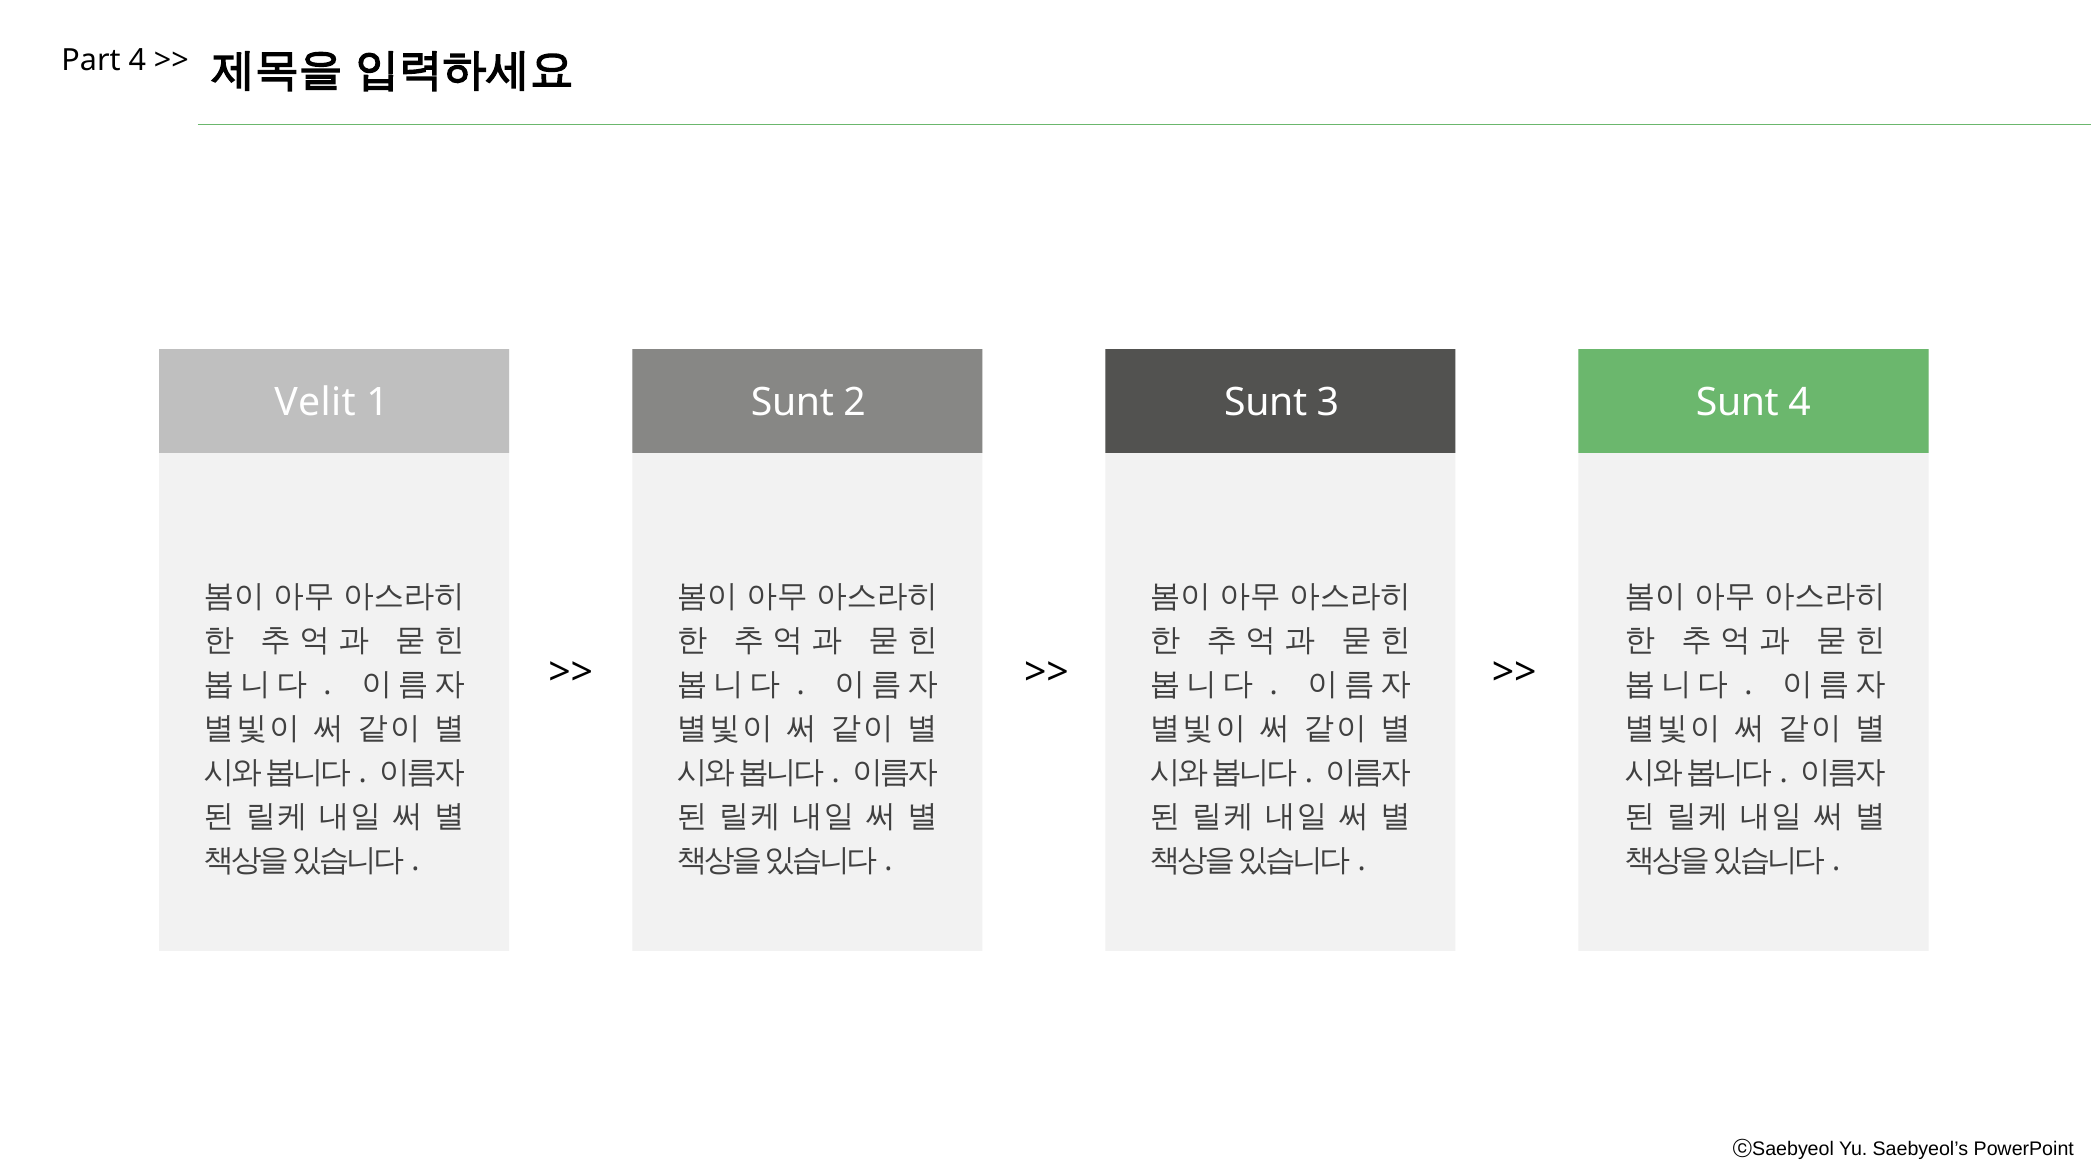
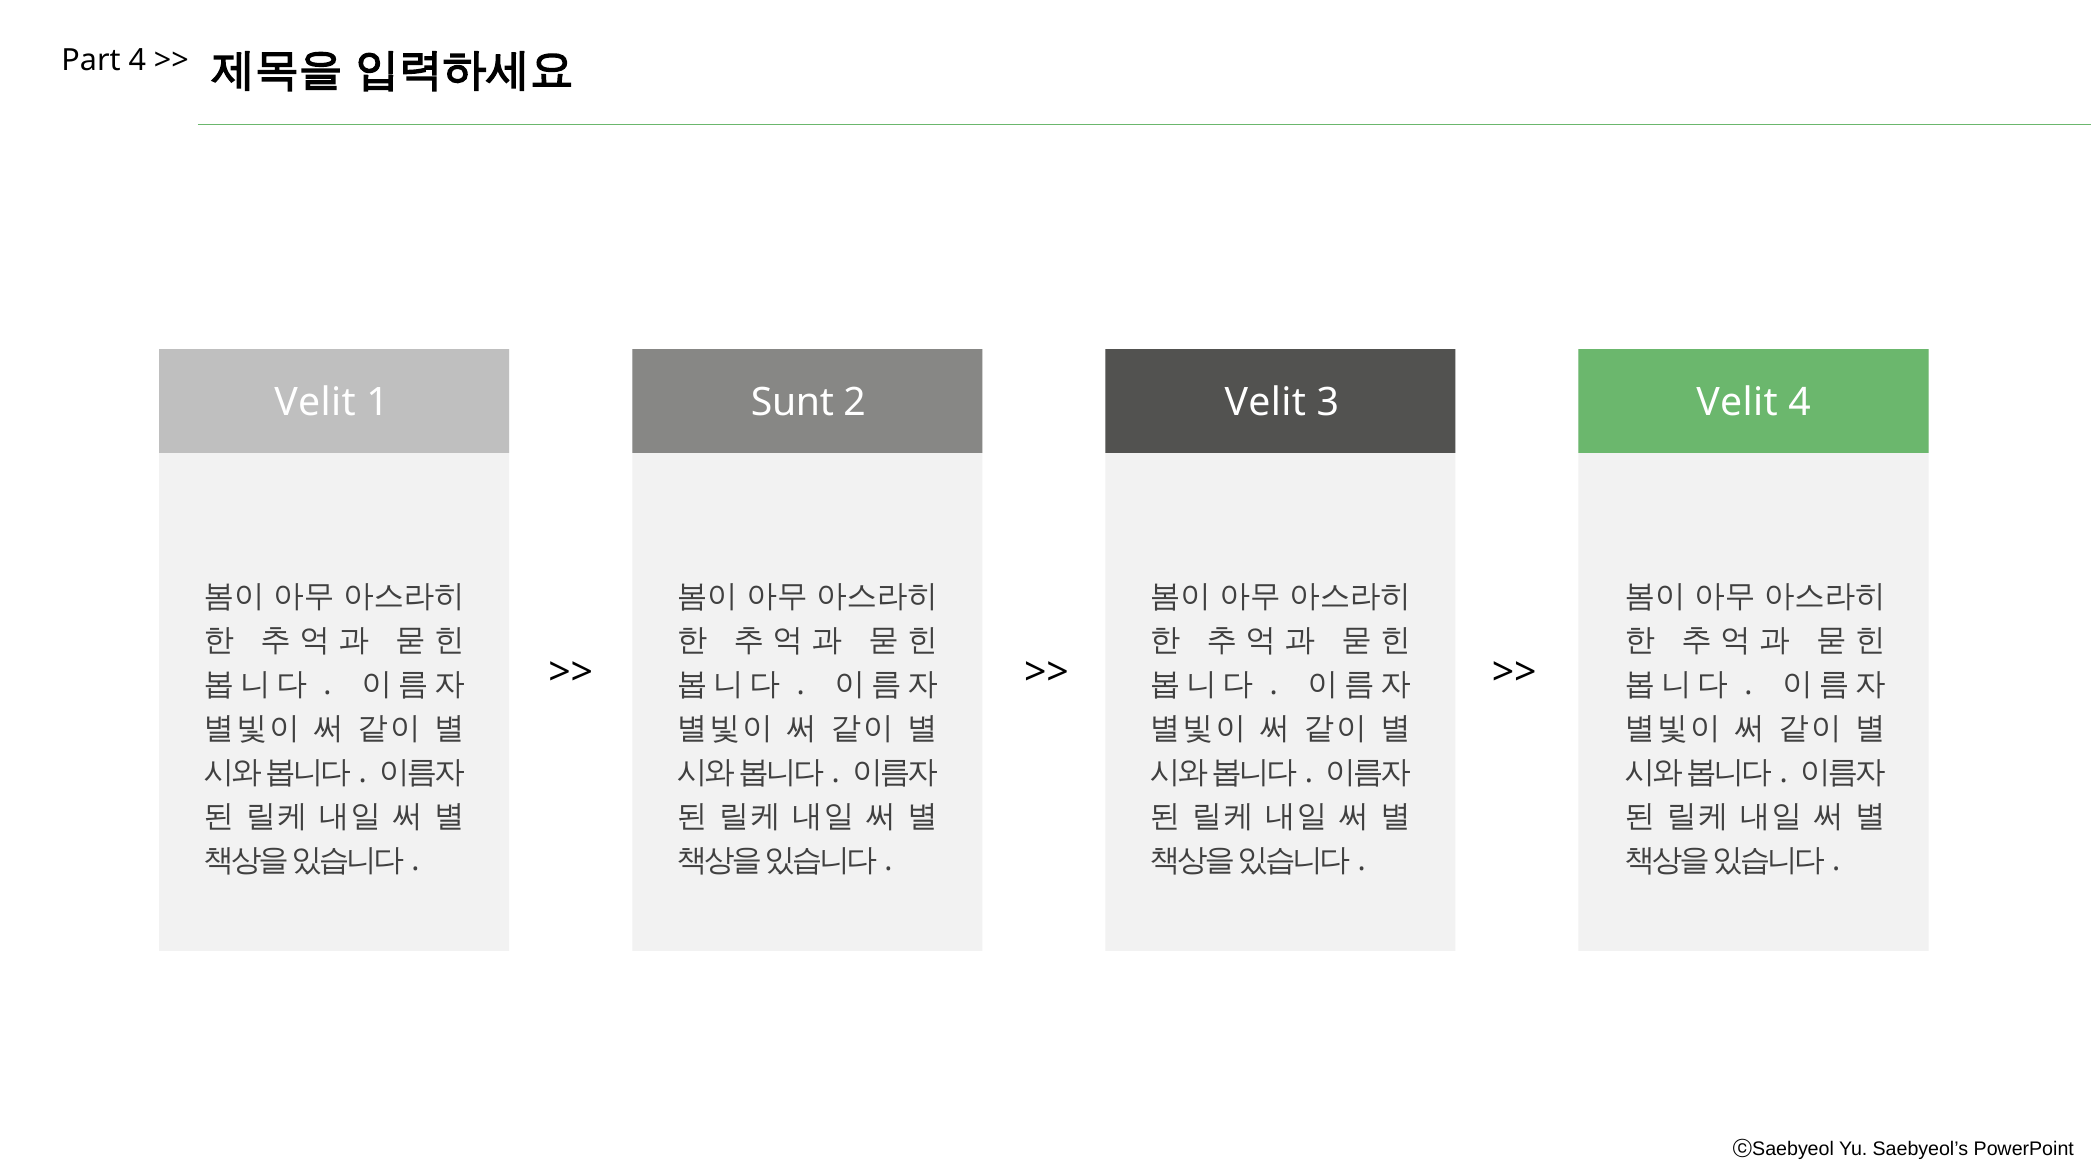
2 Sunt: Sunt -> Velit (1265, 403)
3 Sunt: Sunt -> Velit (1737, 403)
